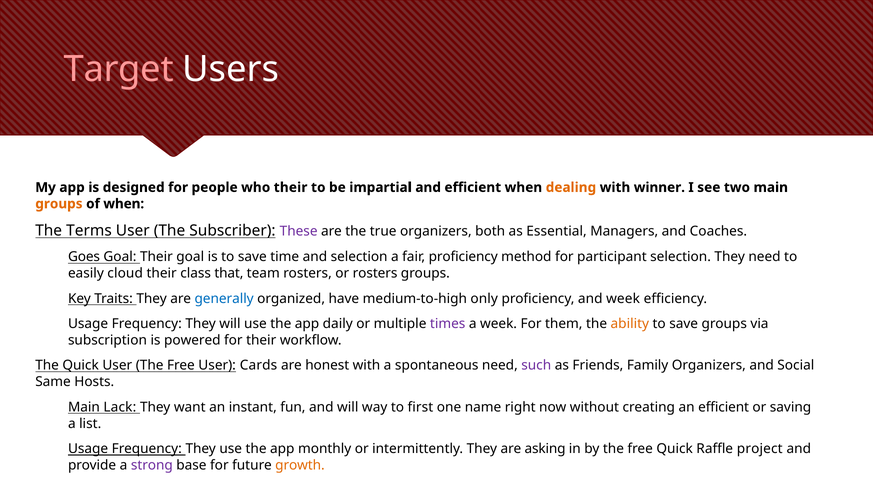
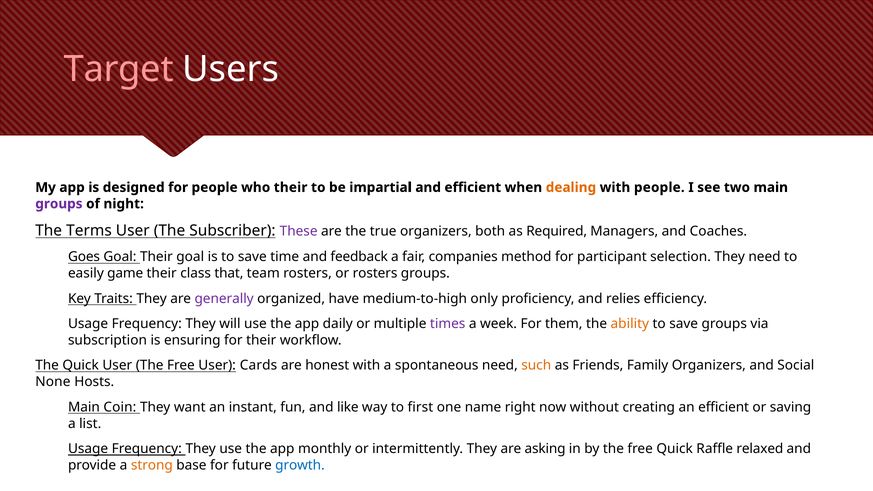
with winner: winner -> people (659, 187)
groups colour: orange -> purple (59, 204)
of when: when -> night (124, 204)
Essential: Essential -> Required (557, 231)
and selection: selection -> feedback (359, 257)
fair proficiency: proficiency -> companies (463, 257)
cloud: cloud -> game (125, 273)
generally colour: blue -> purple (224, 299)
and week: week -> relies (623, 299)
powered: powered -> ensuring (192, 340)
such colour: purple -> orange (536, 366)
Same: Same -> None (53, 382)
Lack: Lack -> Coin (120, 407)
and will: will -> like (348, 407)
project: project -> relaxed (760, 449)
strong colour: purple -> orange (152, 465)
growth colour: orange -> blue (300, 465)
